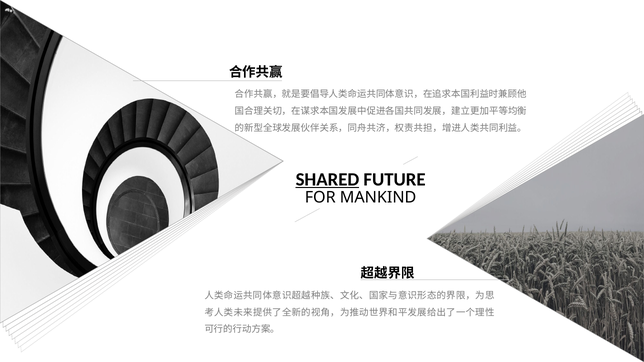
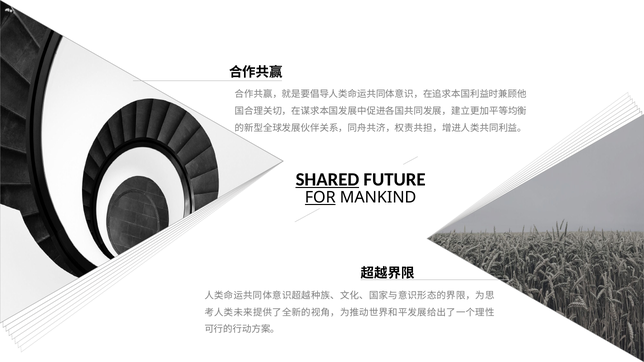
FOR underline: none -> present (320, 198)
